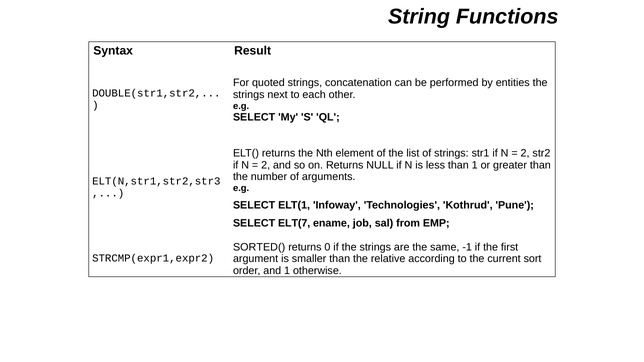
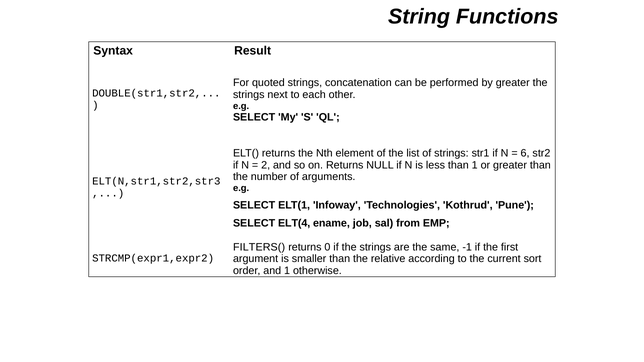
by entities: entities -> greater (513, 83)
2: 2 -> 6 (525, 153)
ELT(7: ELT(7 -> ELT(4 (294, 223)
SORTED(: SORTED( -> FILTERS( (259, 247)
